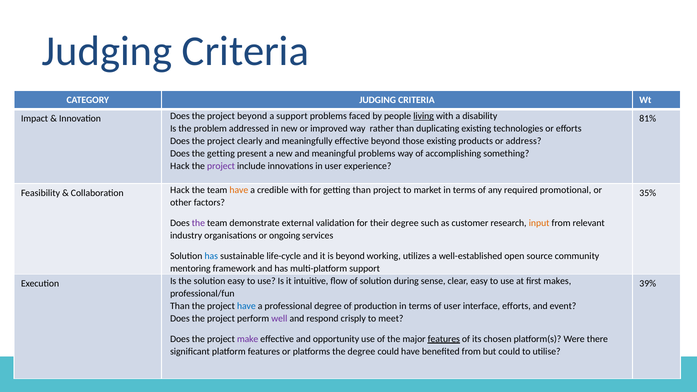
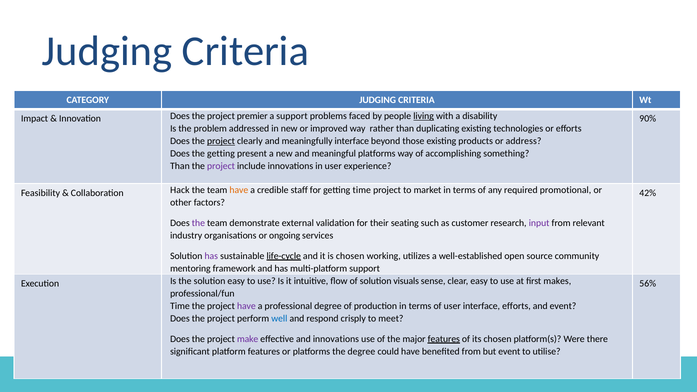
project beyond: beyond -> premier (252, 116)
81%: 81% -> 90% (648, 119)
project underline: none -> present (221, 141)
meaningfully effective: effective -> interface (352, 141)
meaningful problems: problems -> platforms (377, 154)
Hack: Hack -> Than (180, 166)
credible with: with -> staff (299, 190)
getting than: than -> time (362, 190)
35%: 35% -> 42% (648, 193)
their degree: degree -> seating (405, 223)
input colour: orange -> purple (539, 223)
has colour: blue -> purple (211, 256)
life-cycle underline: none -> present (284, 256)
is beyond: beyond -> chosen (350, 256)
during: during -> visuals (406, 281)
39%: 39% -> 56% (648, 284)
Than: Than -> Time (180, 306)
have colour: blue -> purple (246, 306)
well colour: purple -> blue (279, 319)
and opportunity: opportunity -> innovations (336, 339)
but could: could -> event (509, 351)
